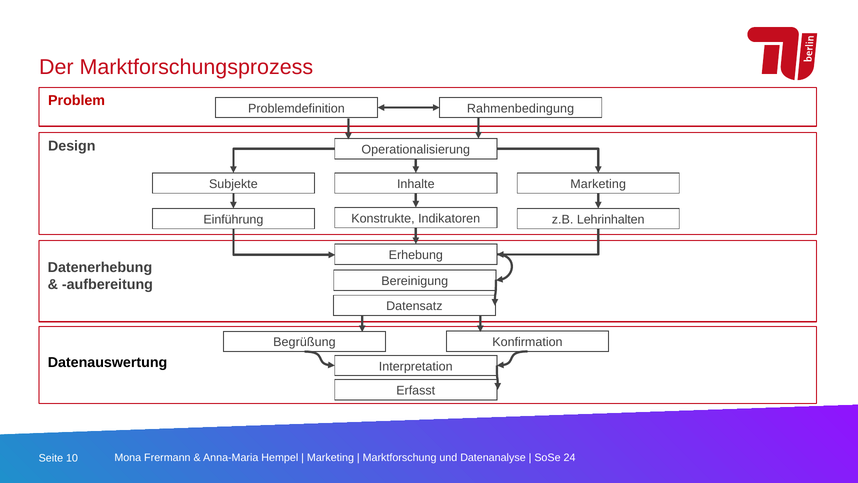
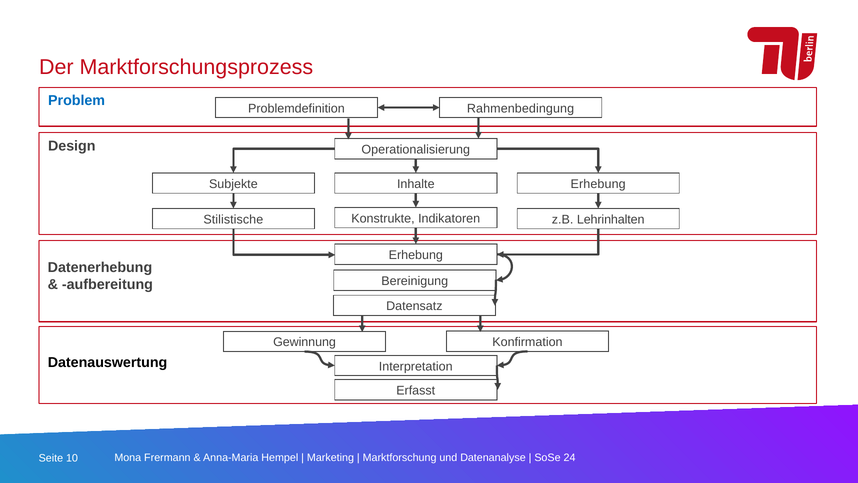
Problem colour: red -> blue (77, 100)
Inhalte Marketing: Marketing -> Erhebung (598, 184)
Einführung: Einführung -> Stilistische (233, 219)
Begrüßung: Begrüßung -> Gewinnung (305, 342)
